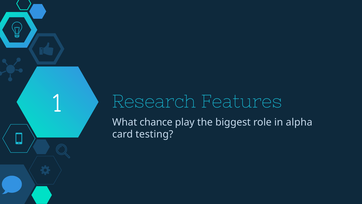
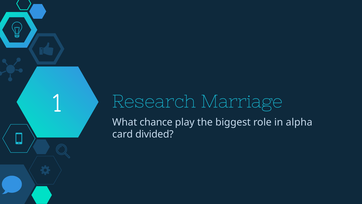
Features: Features -> Marriage (242, 101)
testing: testing -> divided (154, 134)
